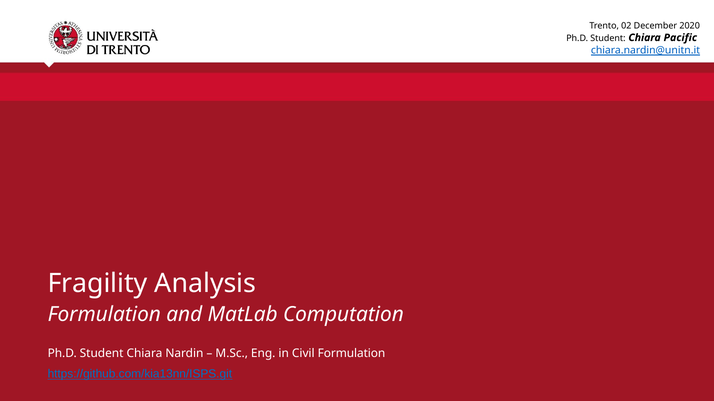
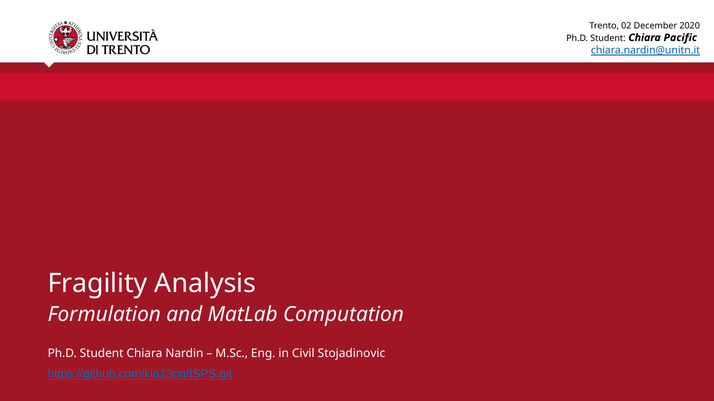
Civil Formulation: Formulation -> Stojadinovic (351, 354)
